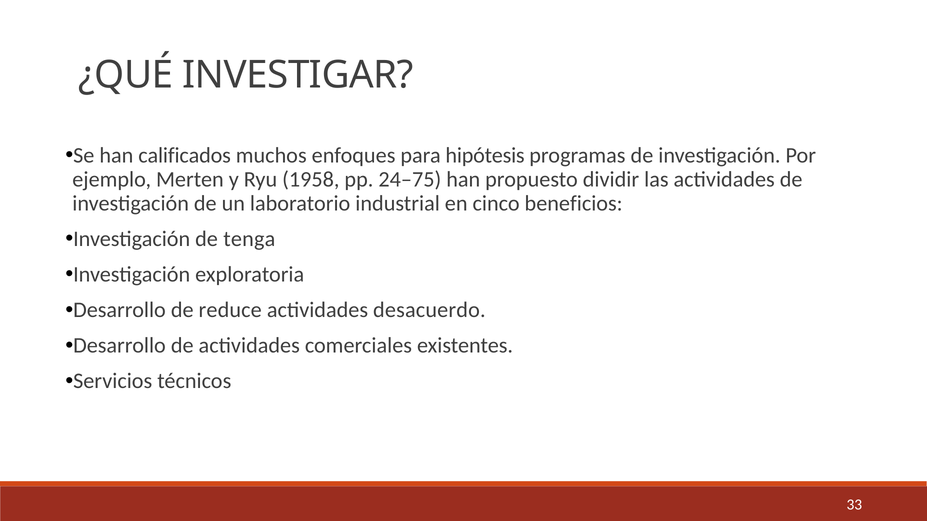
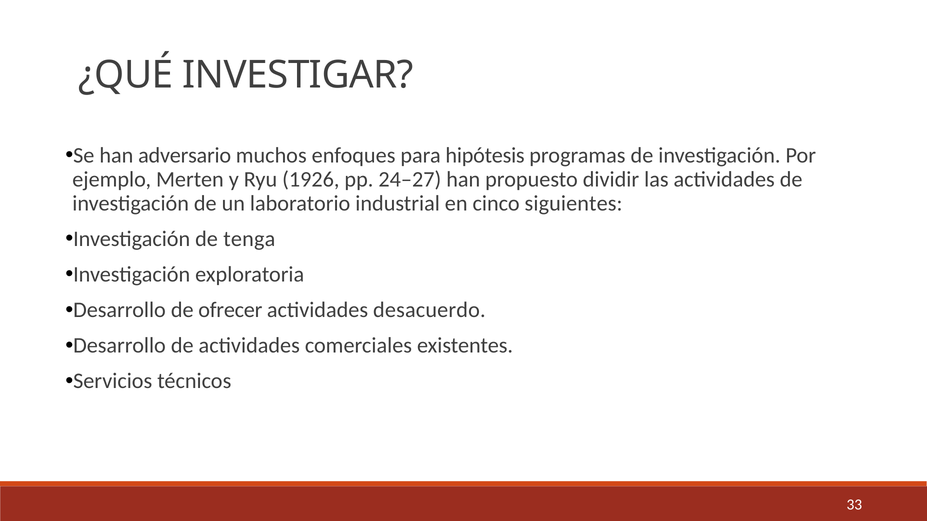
calificados: calificados -> adversario (185, 156)
1958: 1958 -> 1926 (311, 180)
24–75: 24–75 -> 24–27 (410, 180)
beneficios: beneficios -> siguientes (574, 204)
reduce: reduce -> ofrecer (230, 310)
